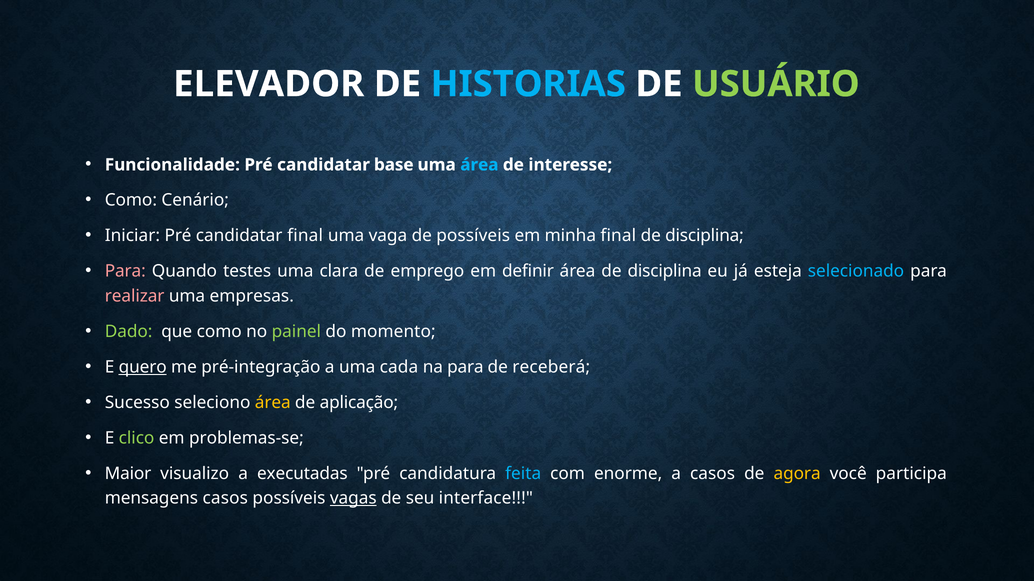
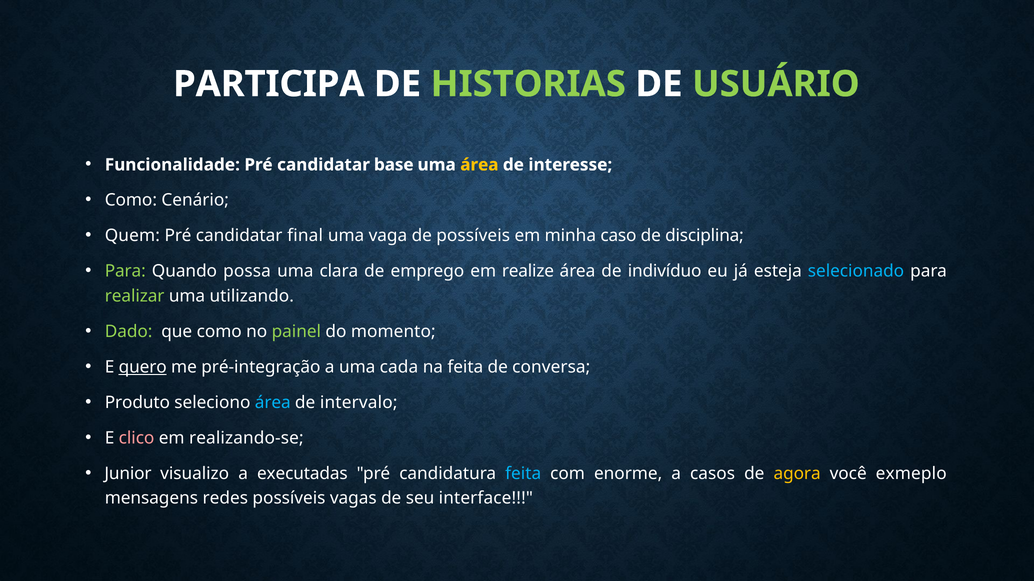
ELEVADOR: ELEVADOR -> PARTICIPA (269, 84)
HISTORIAS colour: light blue -> light green (528, 84)
área colour: light blue -> yellow (479, 165)
Iniciar: Iniciar -> Quem (132, 236)
minha final: final -> caso (618, 236)
Para colour: pink -> light green (125, 272)
testes: testes -> possa (247, 272)
definir: definir -> realize (528, 272)
área de disciplina: disciplina -> indivíduo (665, 272)
realizar colour: pink -> light green (135, 296)
empresas: empresas -> utilizando (252, 296)
na para: para -> feita (465, 367)
receberá: receberá -> conversa (551, 367)
Sucesso: Sucesso -> Produto (137, 403)
área colour: yellow -> light blue (273, 403)
aplicação: aplicação -> intervalo (359, 403)
clico colour: light green -> pink (137, 438)
problemas-se: problemas-se -> realizando-se (246, 438)
Maior: Maior -> Junior (128, 474)
participa: participa -> exmeplo (911, 474)
mensagens casos: casos -> redes (225, 499)
vagas underline: present -> none (353, 499)
